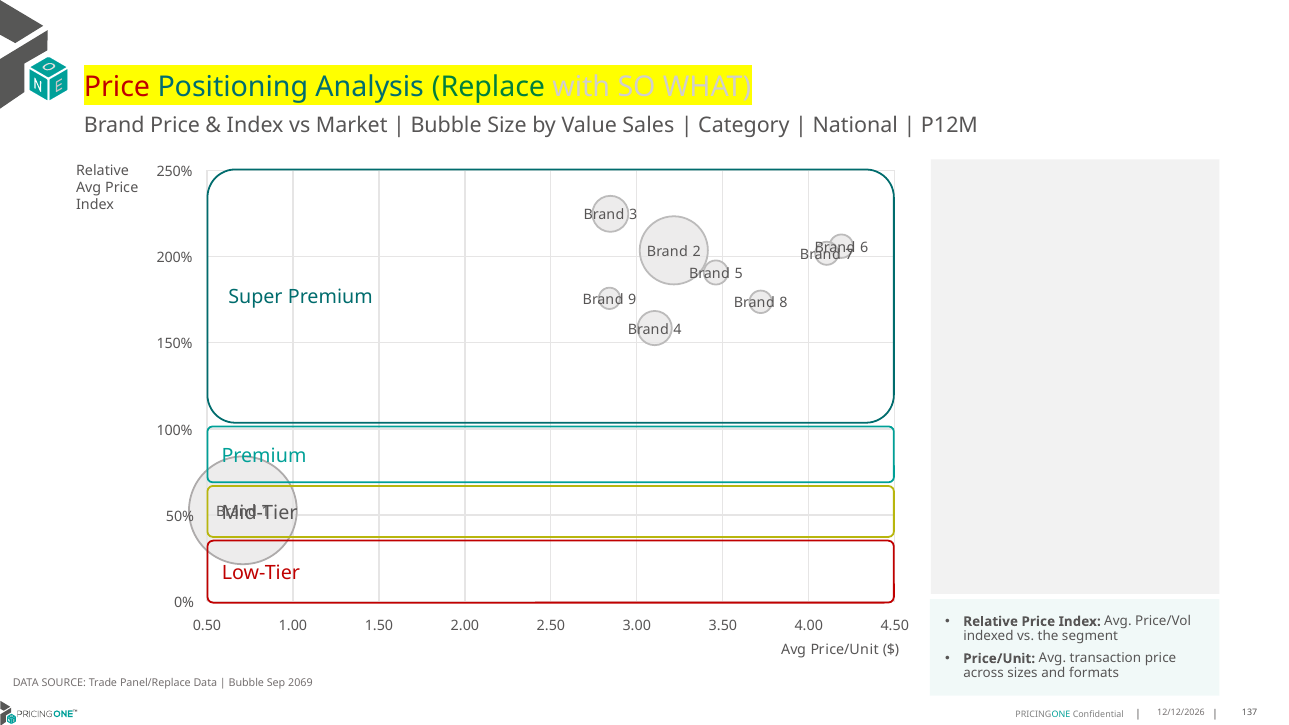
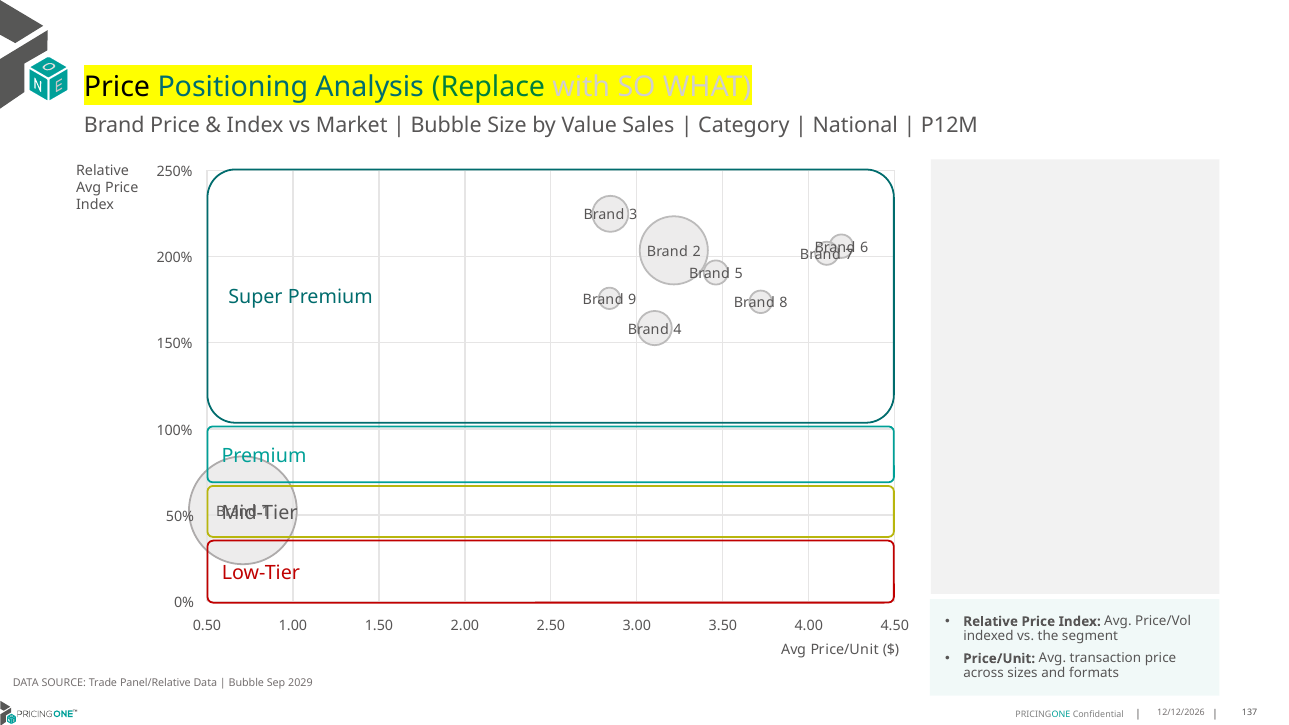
Price colour: red -> black (117, 87)
Panel/Replace: Panel/Replace -> Panel/Relative (155, 683)
2069: 2069 -> 2029 (300, 683)
